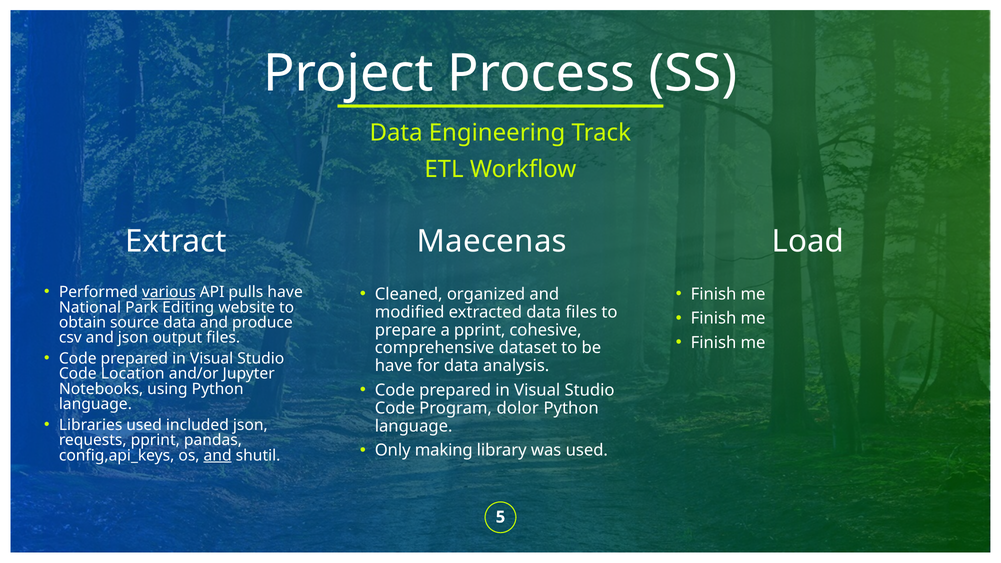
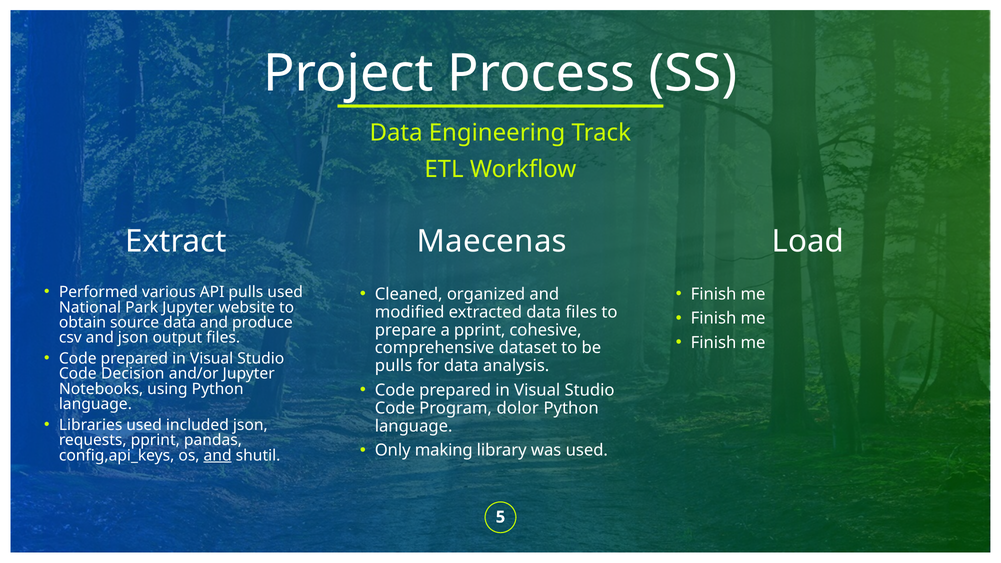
various underline: present -> none (169, 292)
pulls have: have -> used (285, 292)
Park Editing: Editing -> Jupyter (188, 307)
have: have -> pulls (394, 366)
Location: Location -> Decision (133, 374)
